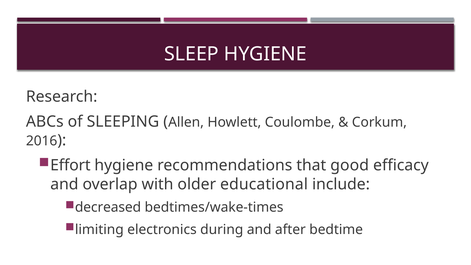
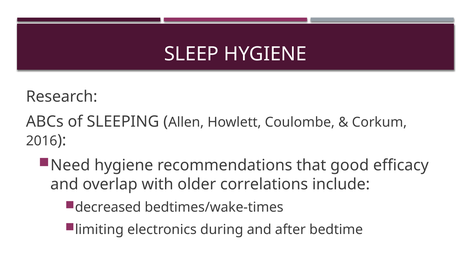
Effort: Effort -> Need (70, 165)
educational: educational -> correlations (264, 184)
